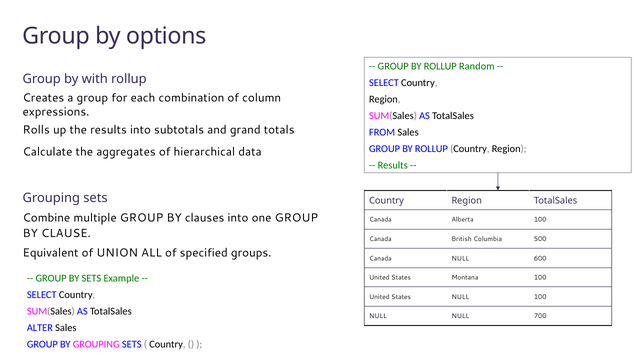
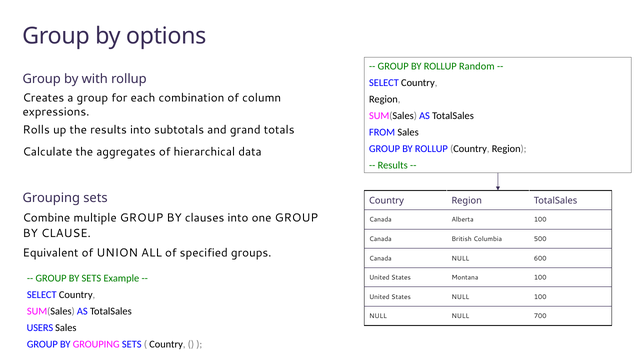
ALTER: ALTER -> USERS (40, 327)
